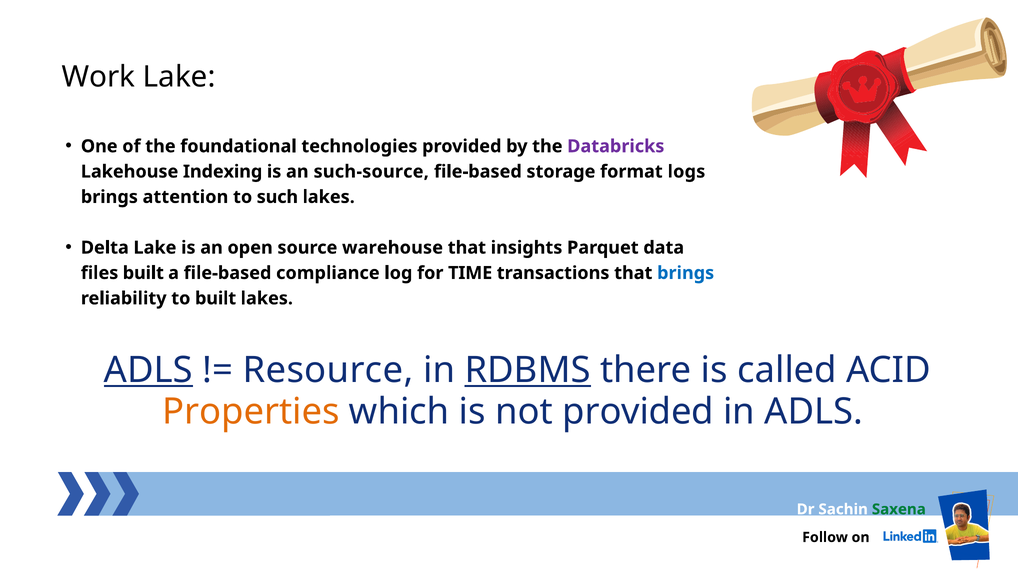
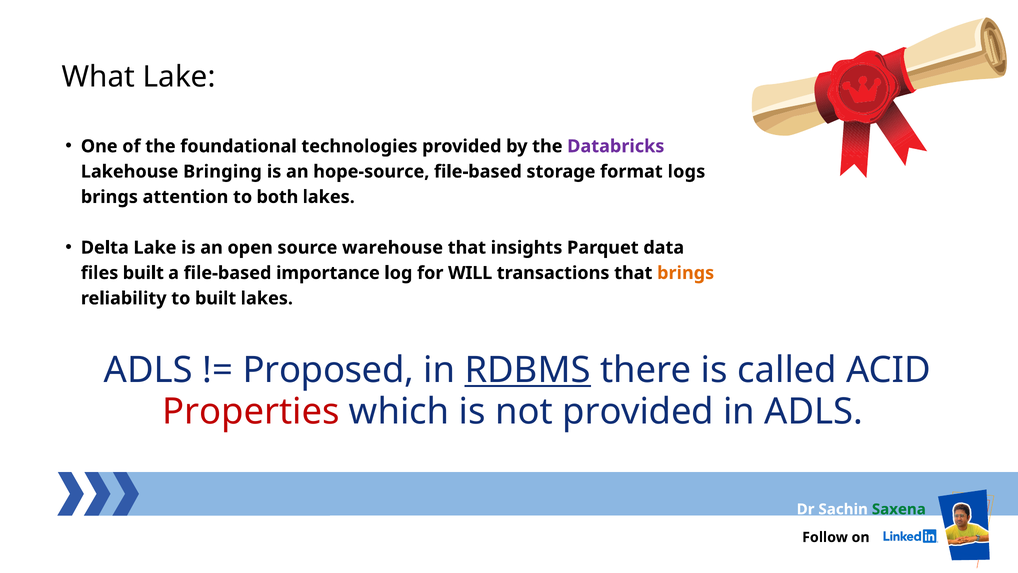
Work: Work -> What (98, 77)
Indexing: Indexing -> Bringing (222, 172)
such-source: such-source -> hope-source (371, 172)
such: such -> both (277, 197)
compliance: compliance -> importance (328, 273)
TIME: TIME -> WILL (470, 273)
brings colour: blue -> orange (686, 273)
ADLS underline: present -> none (148, 370)
Resource: Resource -> Proposed (328, 370)
Properties colour: orange -> red (251, 411)
